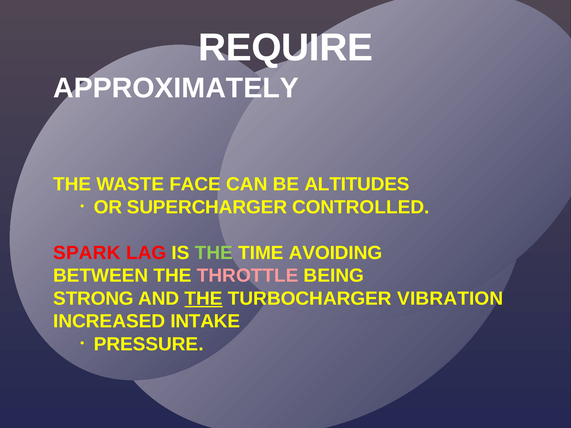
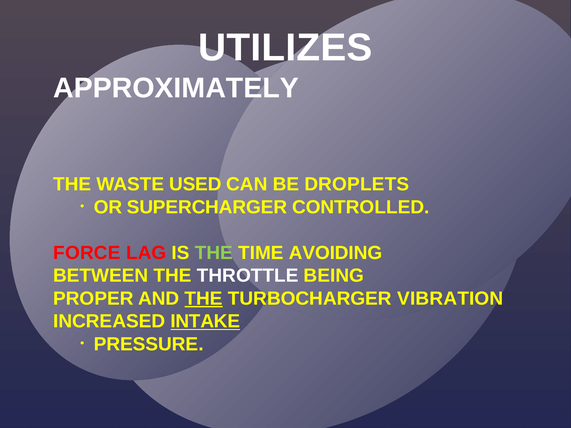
REQUIRE: REQUIRE -> UTILIZES (285, 48)
FACE: FACE -> USED (195, 184)
ALTITUDES: ALTITUDES -> DROPLETS (357, 184)
SPARK: SPARK -> FORCE (87, 253)
THROTTLE colour: pink -> white (248, 276)
STRONG: STRONG -> PROPER (93, 299)
INTAKE underline: none -> present (205, 322)
